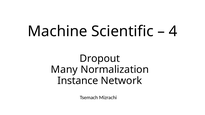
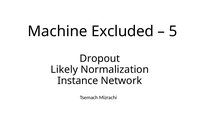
Scientific: Scientific -> Excluded (122, 31)
4: 4 -> 5 (173, 31)
Many: Many -> Likely (64, 70)
